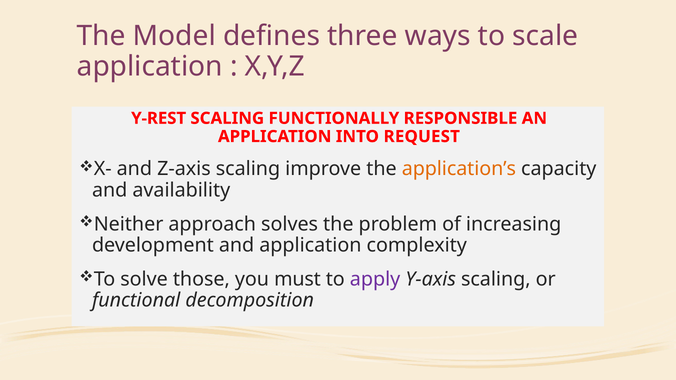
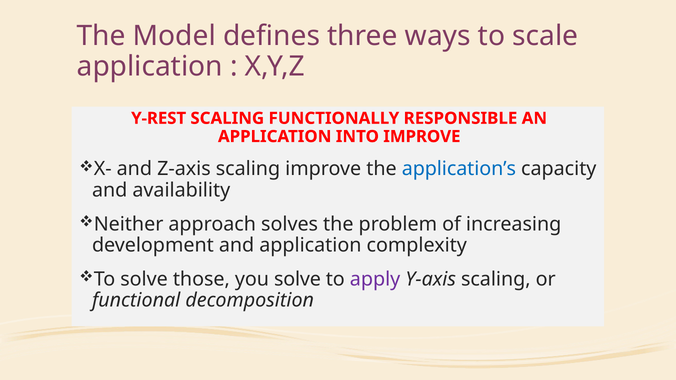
INTO REQUEST: REQUEST -> IMPROVE (422, 137)
application’s colour: orange -> blue (459, 169)
you must: must -> solve (298, 279)
